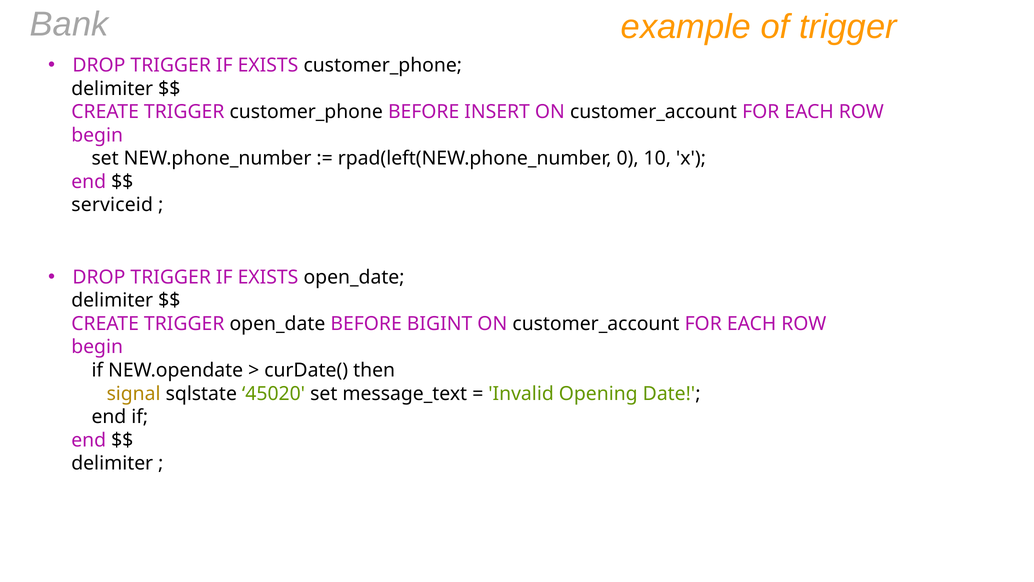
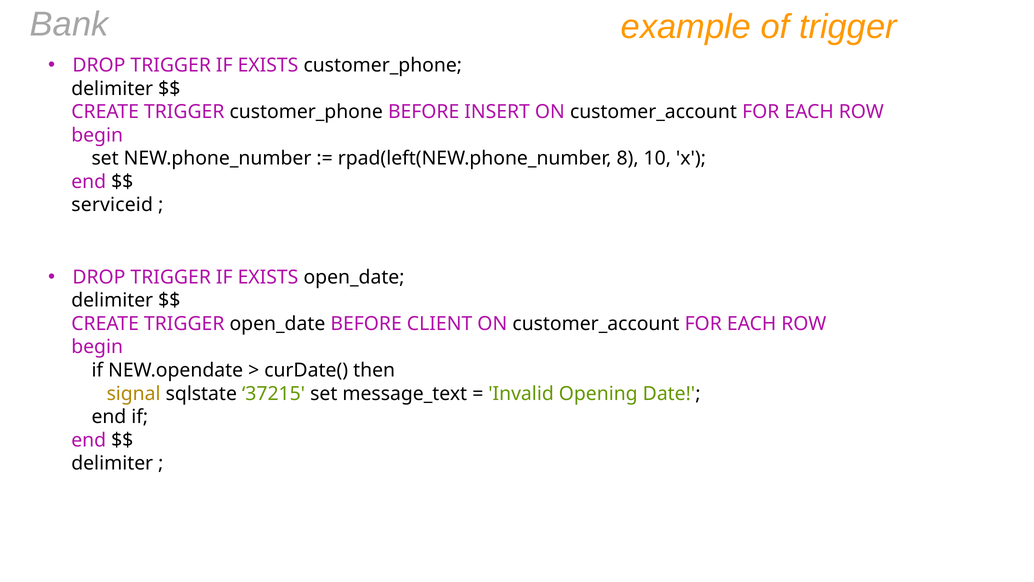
0: 0 -> 8 (628, 158)
BIGINT: BIGINT -> CLIENT (440, 324)
45020: 45020 -> 37215 (274, 393)
